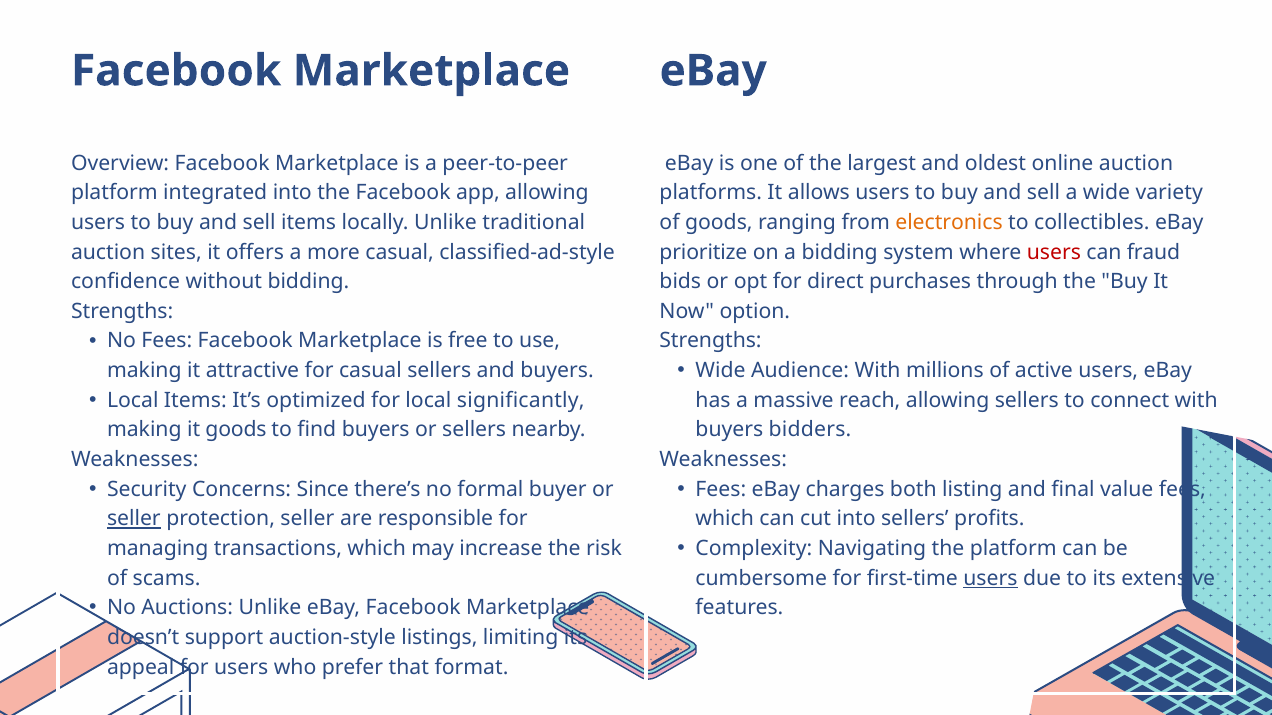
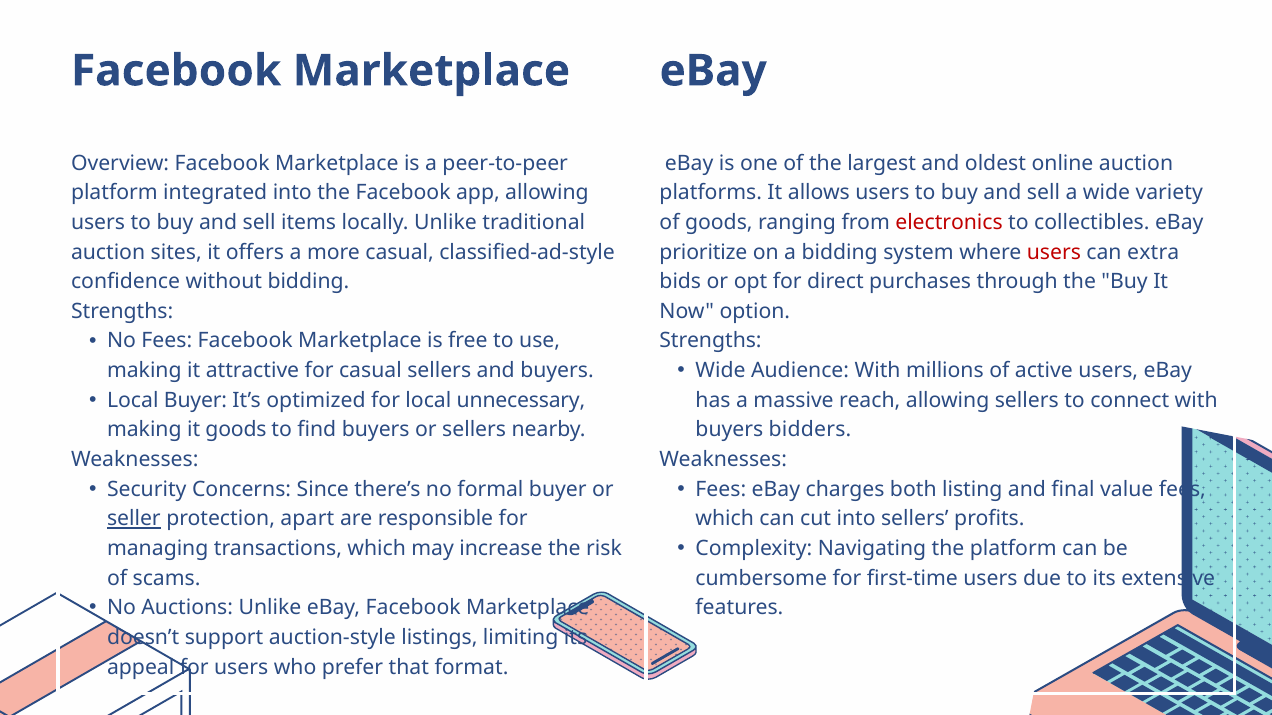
electronics colour: orange -> red (949, 223)
fraud: fraud -> extra (1153, 252)
Local Items: Items -> Buyer (196, 401)
significantly: significantly -> unnecessary (521, 401)
protection seller: seller -> apart (307, 519)
users underline: present -> none (990, 579)
